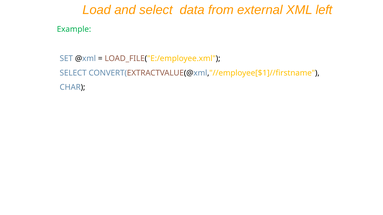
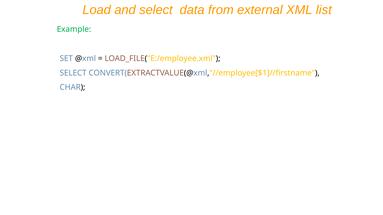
left: left -> list (324, 10)
